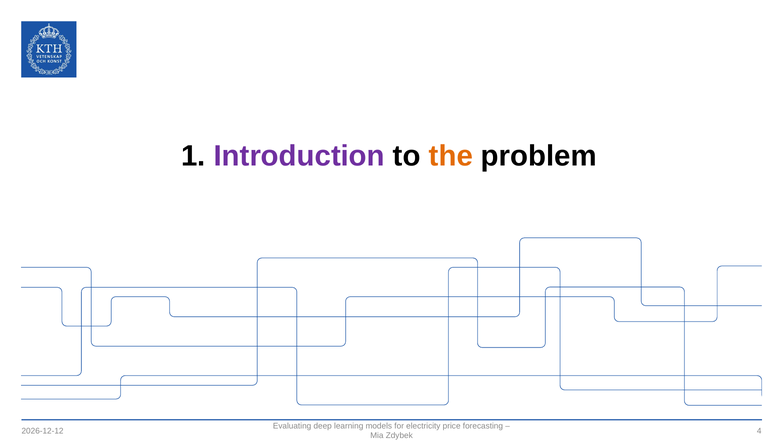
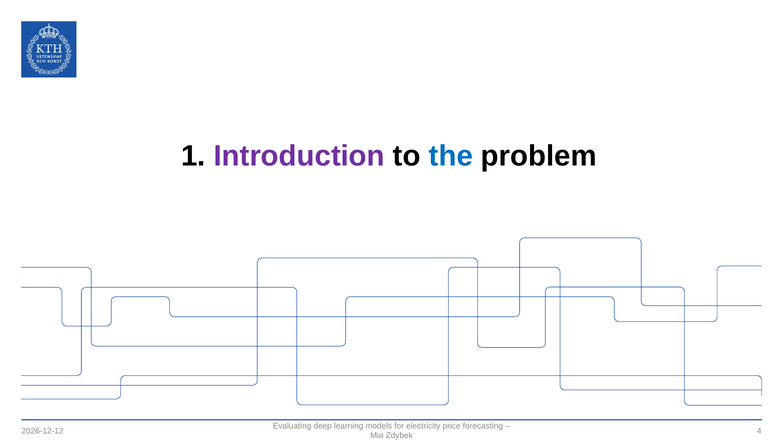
the colour: orange -> blue (451, 156)
